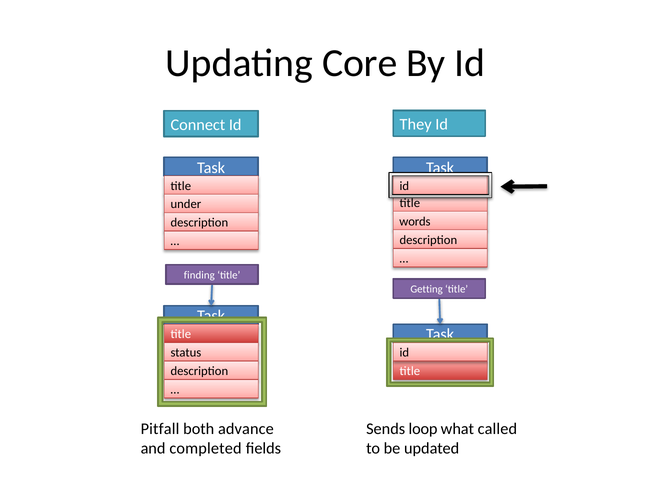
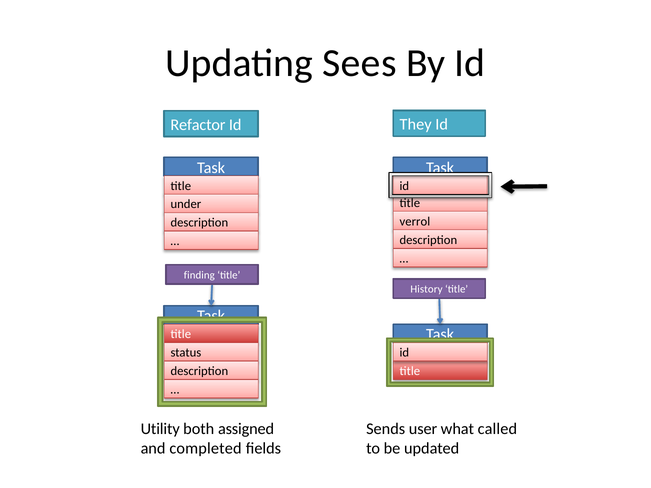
Core: Core -> Sees (359, 63)
Connect: Connect -> Refactor (198, 125)
words: words -> verrol (415, 221)
Getting: Getting -> History (426, 290)
Pitfall: Pitfall -> Utility (160, 429)
advance: advance -> assigned (246, 429)
loop: loop -> user (423, 429)
